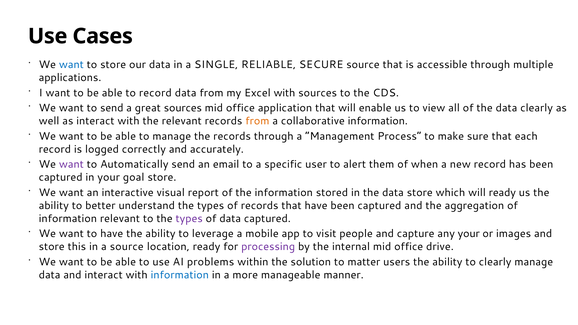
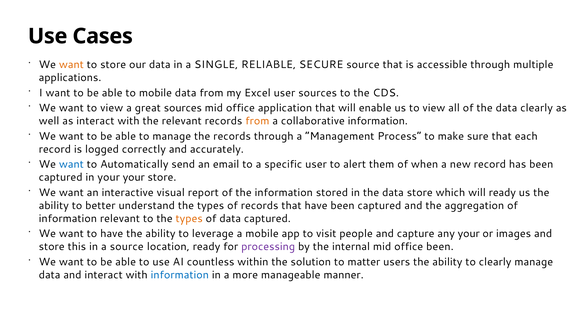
want colour: blue -> orange (71, 65)
to record: record -> mobile (155, 93)
Excel with: with -> user (284, 93)
want to send: send -> view (112, 108)
want colour: purple -> blue (71, 164)
your goal: goal -> your (134, 177)
types colour: purple -> orange (189, 219)
office drive: drive -> been (440, 247)
problems: problems -> countless (211, 262)
